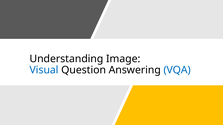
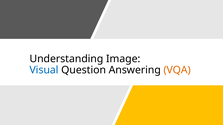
VQA colour: blue -> orange (177, 70)
